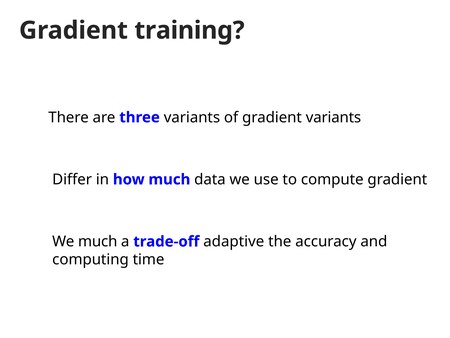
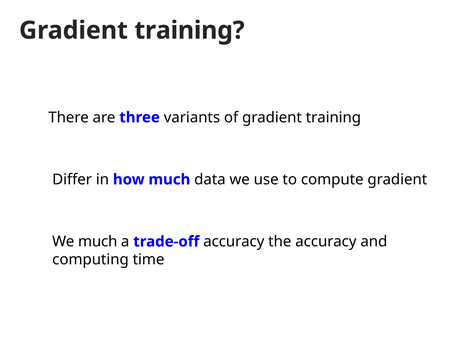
of gradient variants: variants -> training (333, 117)
trade-off adaptive: adaptive -> accuracy (234, 241)
